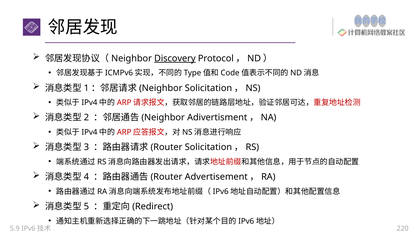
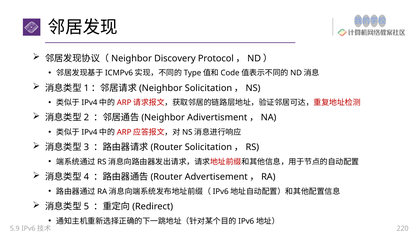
Discovery underline: present -> none (175, 58)
